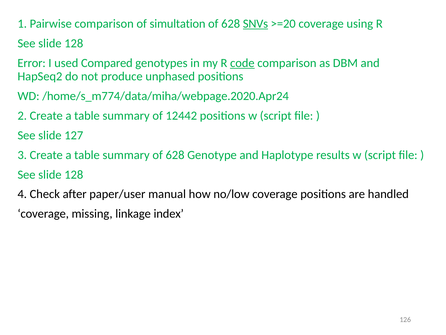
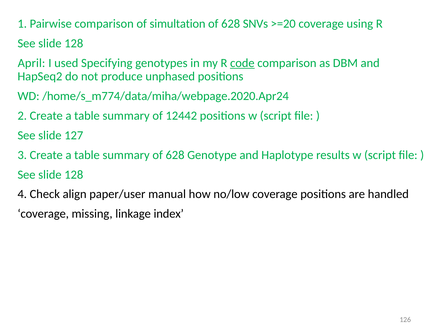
SNVs underline: present -> none (255, 24)
Error: Error -> April (31, 63)
Compared: Compared -> Specifying (107, 63)
after: after -> align (75, 194)
